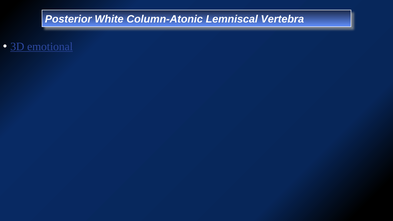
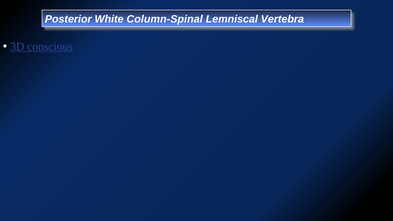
Column-Atonic: Column-Atonic -> Column-Spinal (165, 19)
emotional: emotional -> conscious (50, 46)
